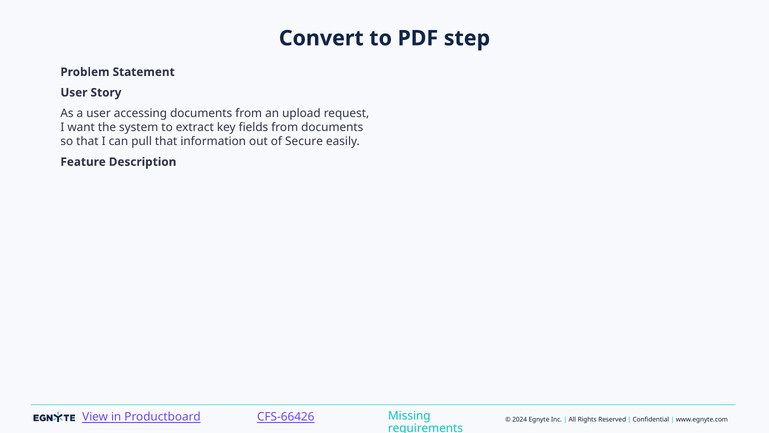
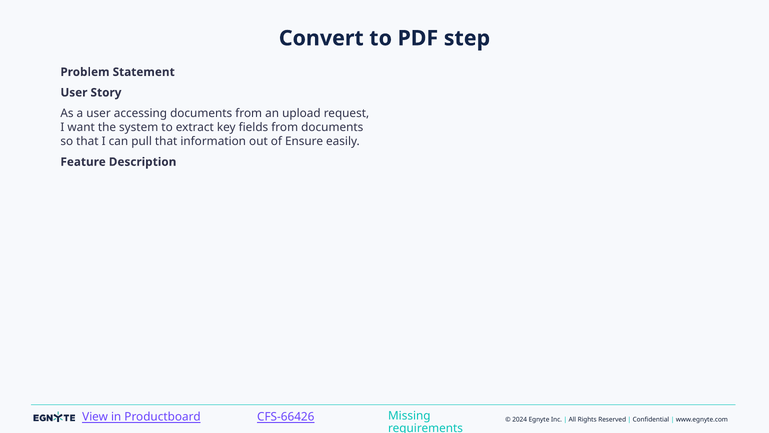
Secure: Secure -> Ensure (304, 141)
